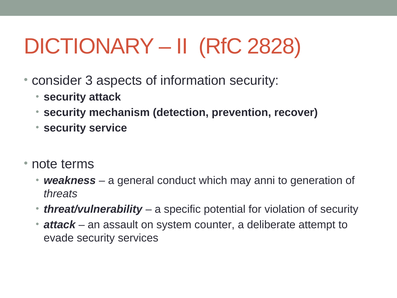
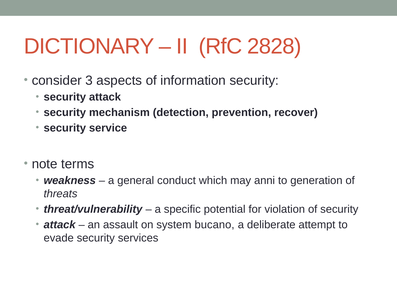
counter: counter -> bucano (215, 225)
